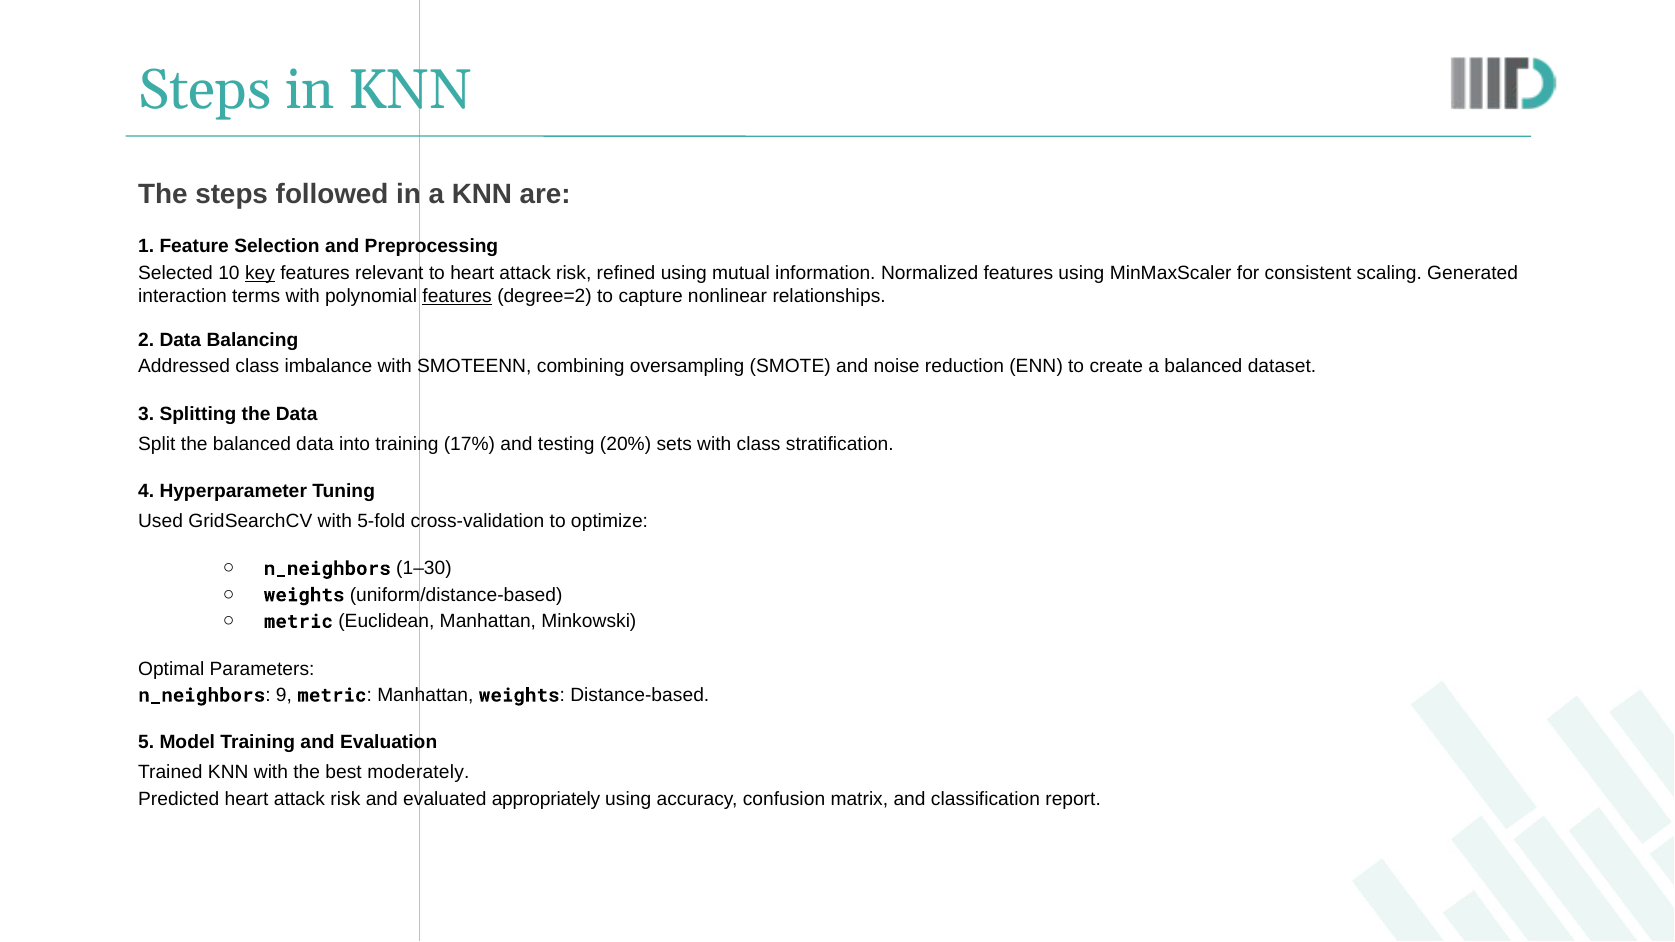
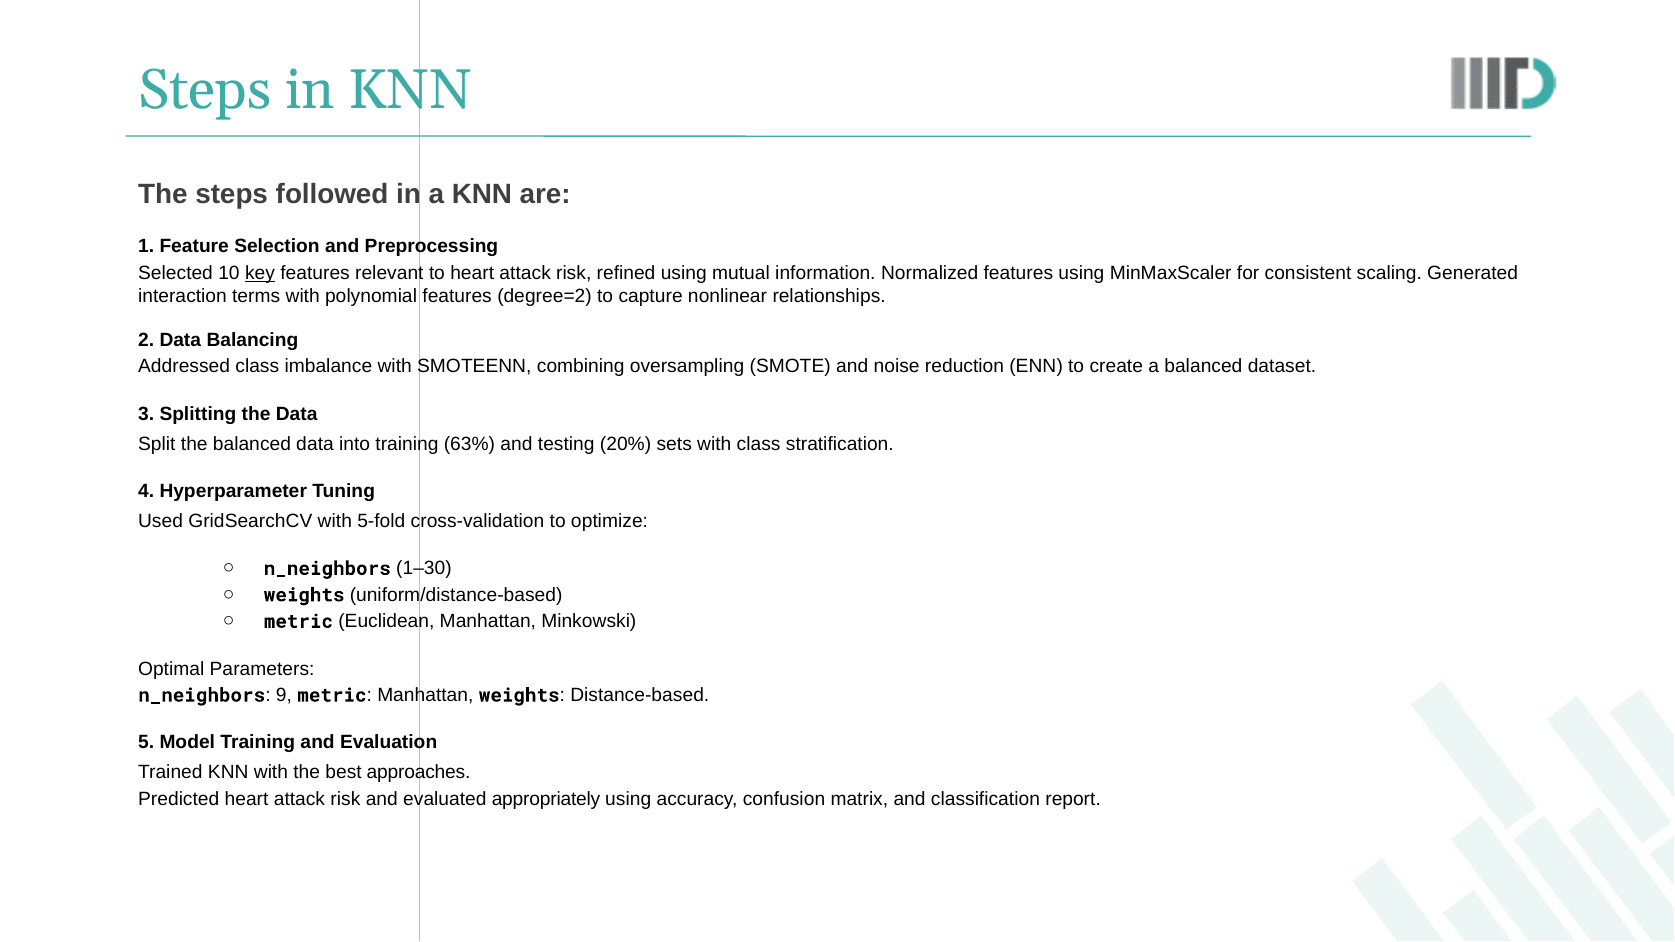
features underline: present -> none (457, 296)
17%: 17% -> 63% (469, 444)
moderately: moderately -> approaches (419, 773)
